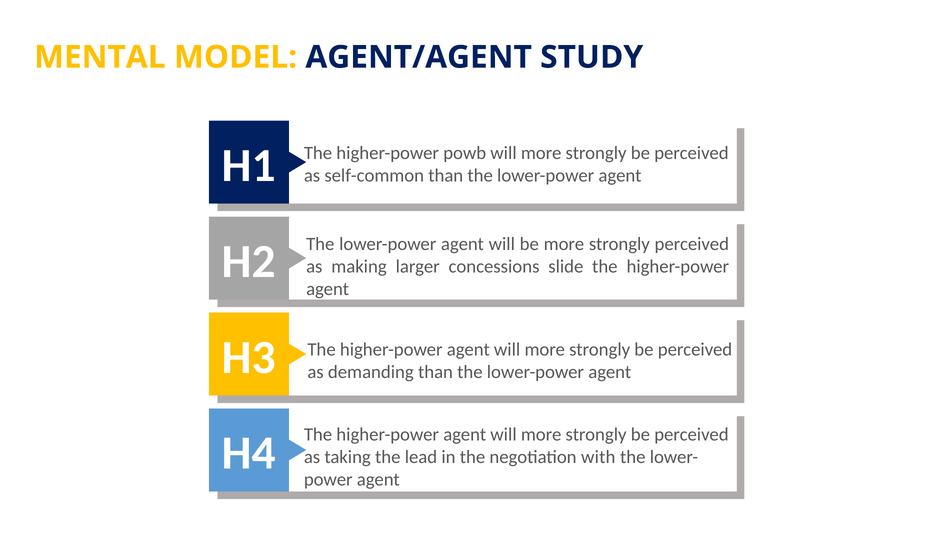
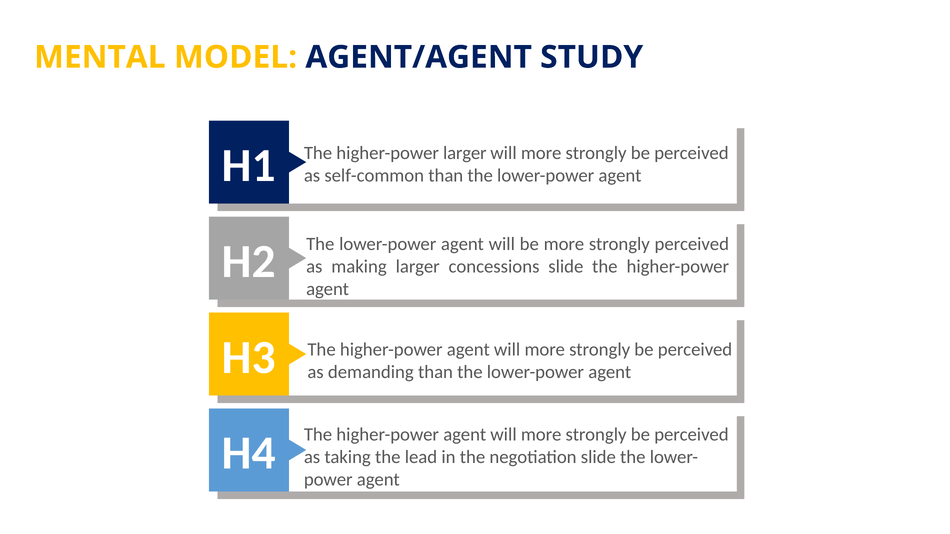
higher-power powb: powb -> larger (465, 153)
negotiation with: with -> slide (598, 457)
